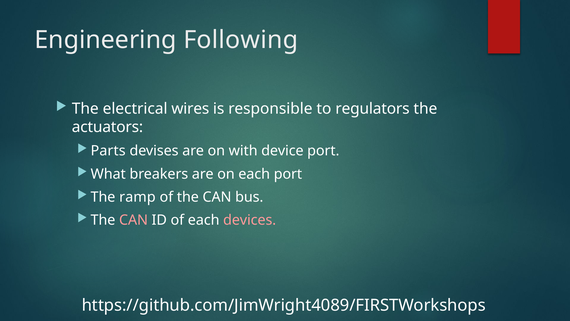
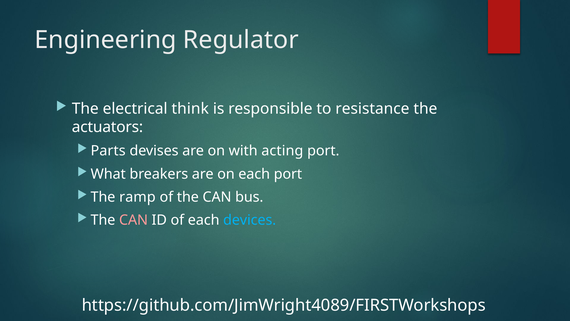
Following: Following -> Regulator (241, 40)
wires: wires -> think (190, 108)
regulators: regulators -> resistance (372, 108)
device: device -> acting (282, 151)
devices colour: pink -> light blue (250, 220)
